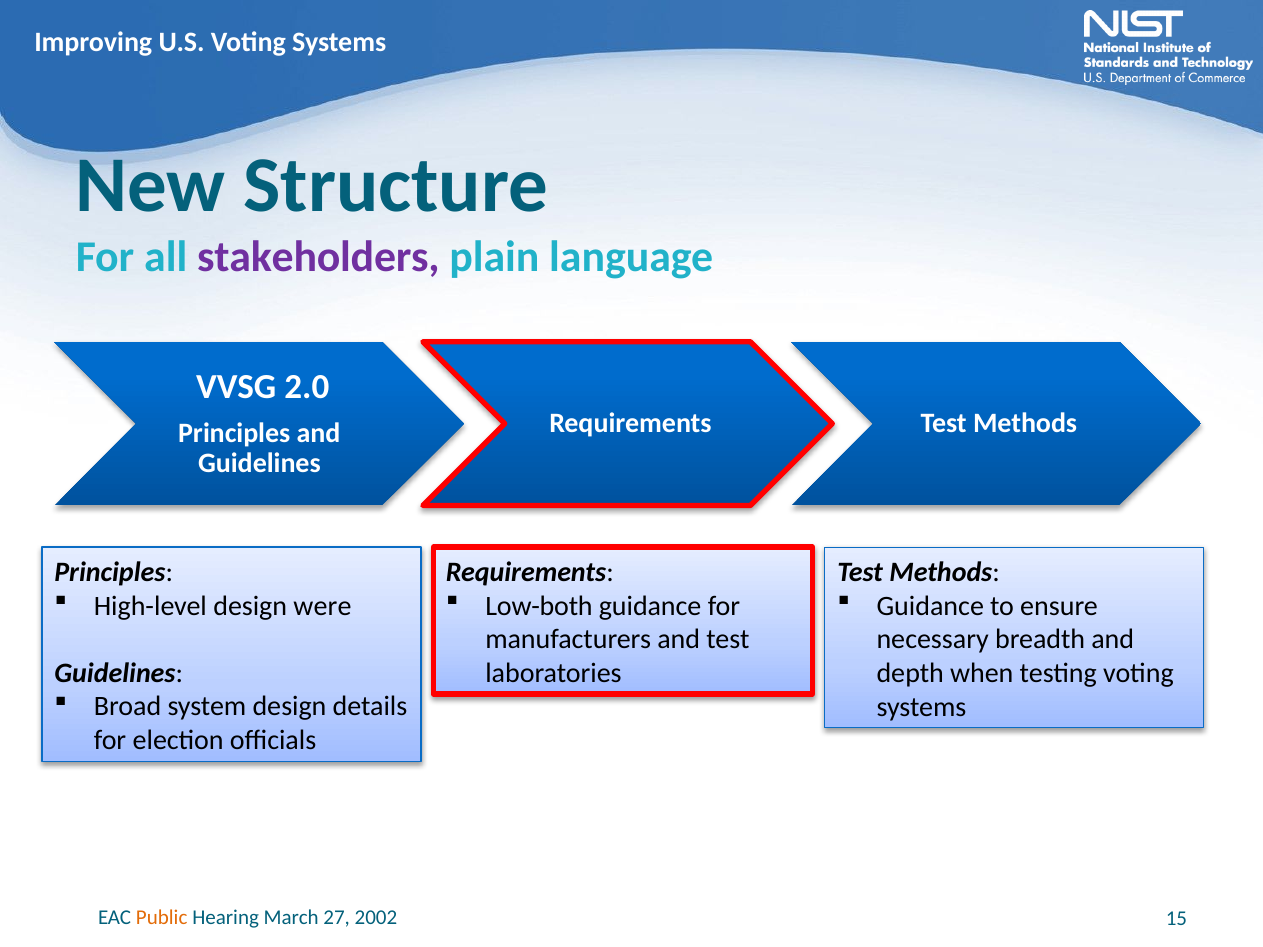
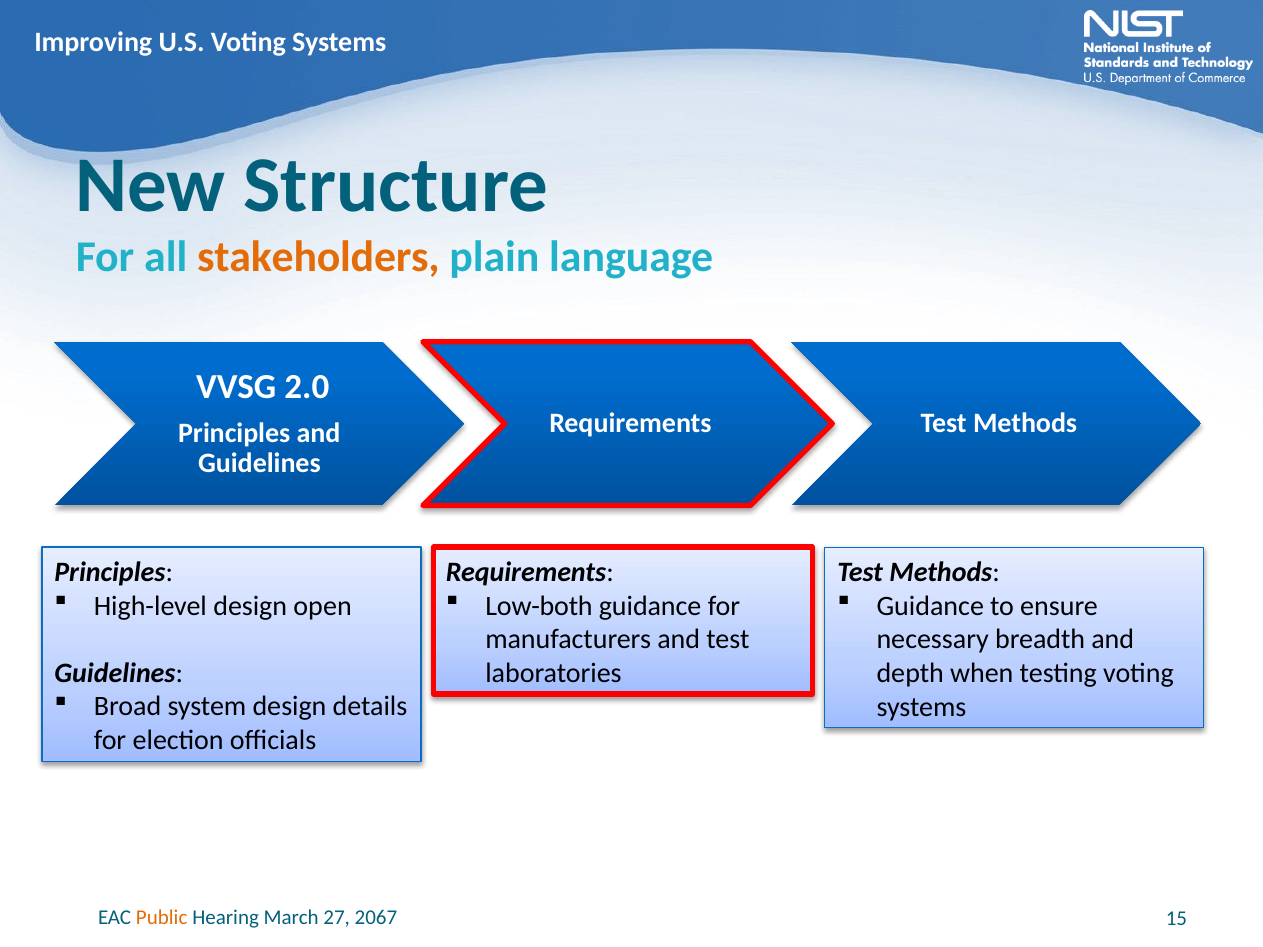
stakeholders colour: purple -> orange (318, 257)
were: were -> open (323, 606)
2002: 2002 -> 2067 (376, 917)
